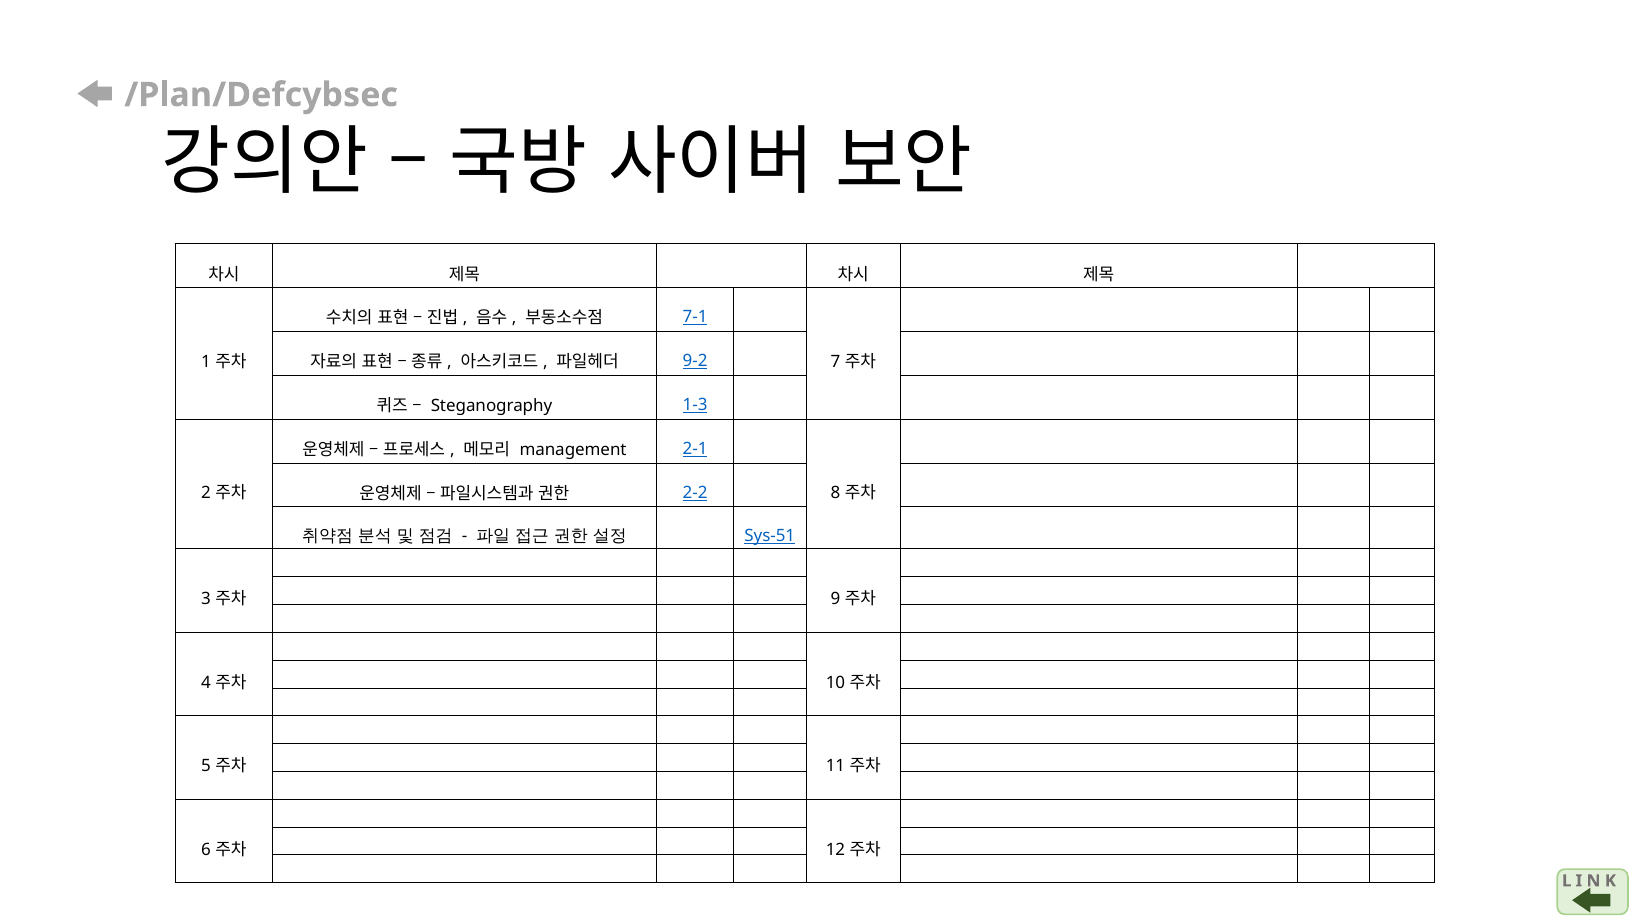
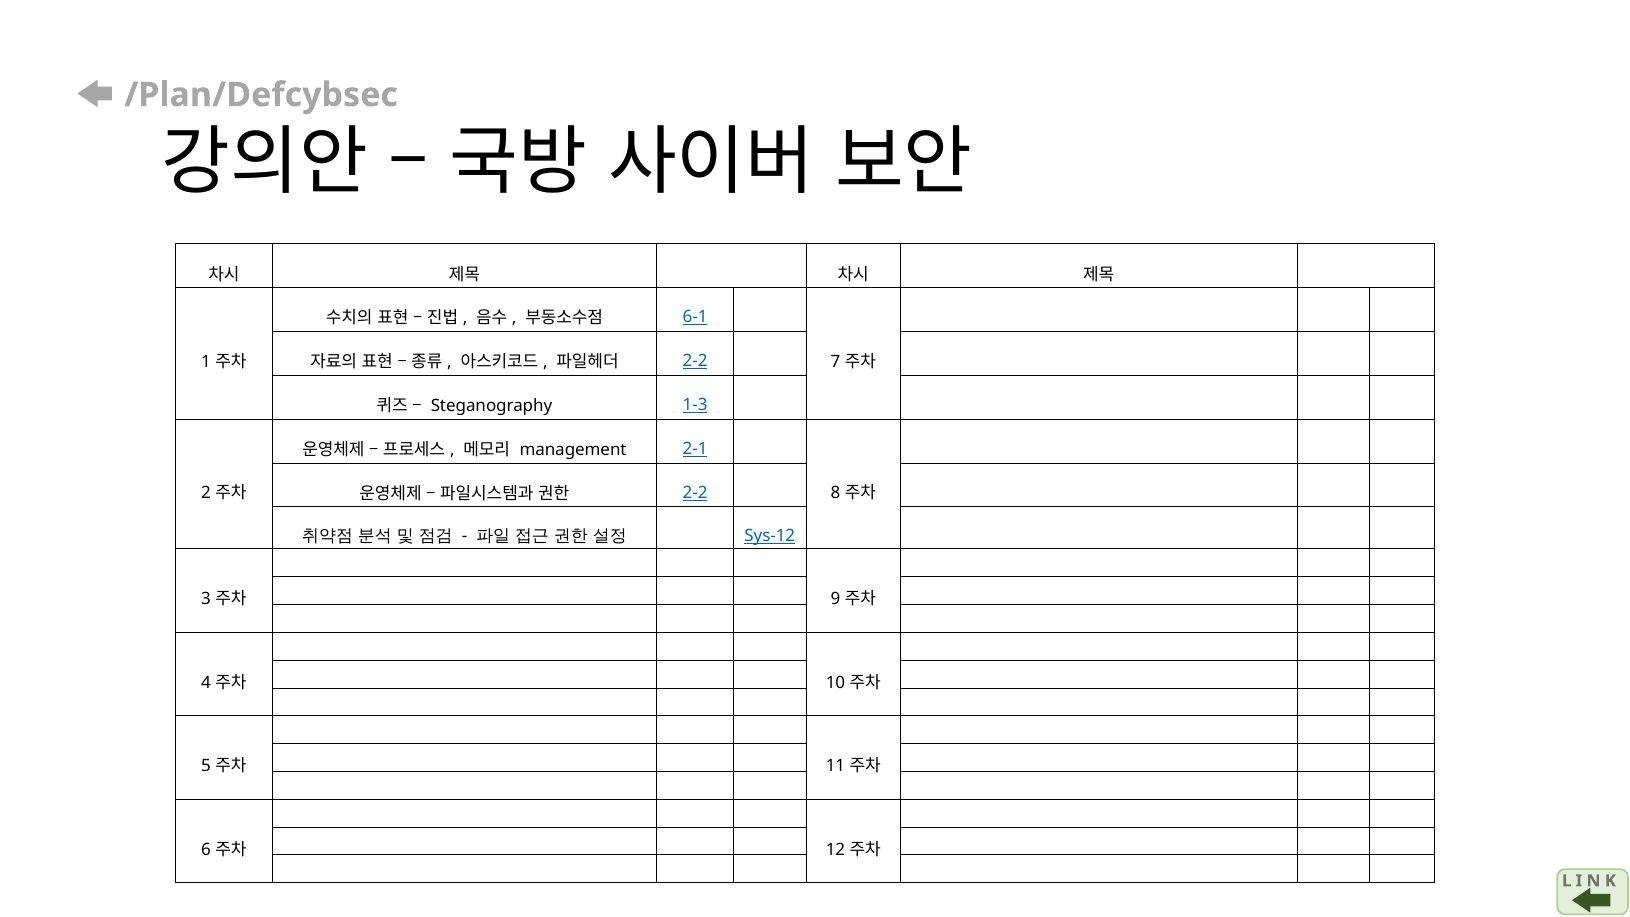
7-1: 7-1 -> 6-1 (695, 317)
9-2: 9-2 -> 2-2 (695, 361)
Sys-51: Sys-51 -> Sys-12 (770, 535)
